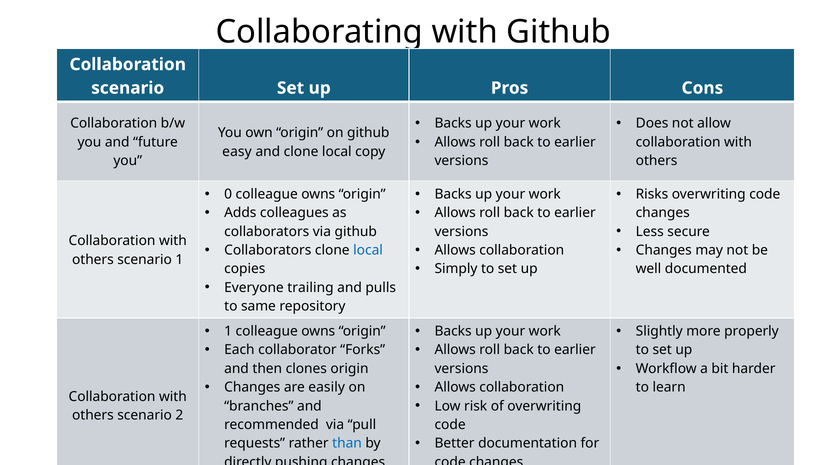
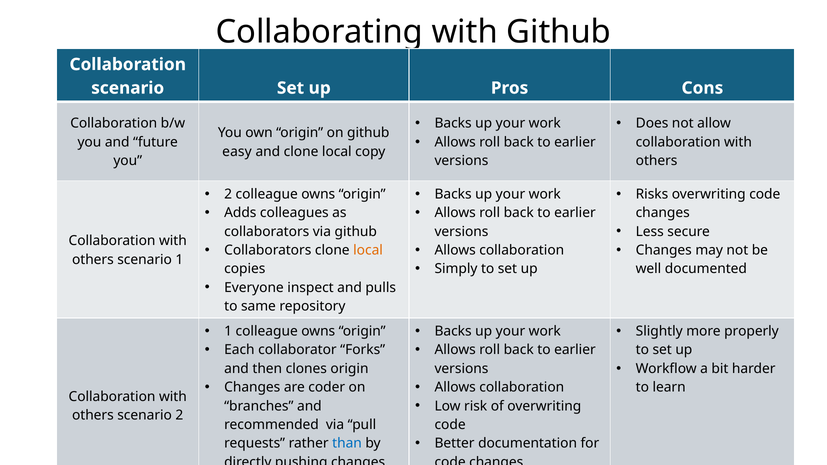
0: 0 -> 2 (228, 194)
local colour: blue -> orange (368, 250)
trailing: trailing -> inspect (311, 288)
easily: easily -> coder (327, 387)
